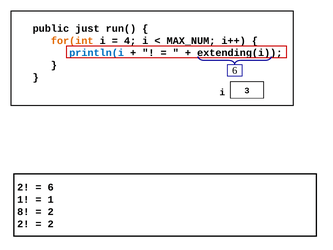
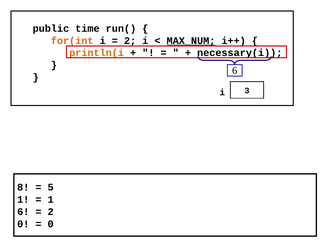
just: just -> time (87, 28)
4: 4 -> 2 (130, 41)
MAX_NUM underline: none -> present (191, 41)
println(i colour: blue -> orange (97, 53)
extending(i: extending(i -> necessary(i (240, 53)
2: 2 -> 8 (23, 187)
6: 6 -> 5 (51, 187)
8: 8 -> 6 (23, 212)
2: 2 -> 0 (23, 224)
2: 2 -> 0 (51, 224)
